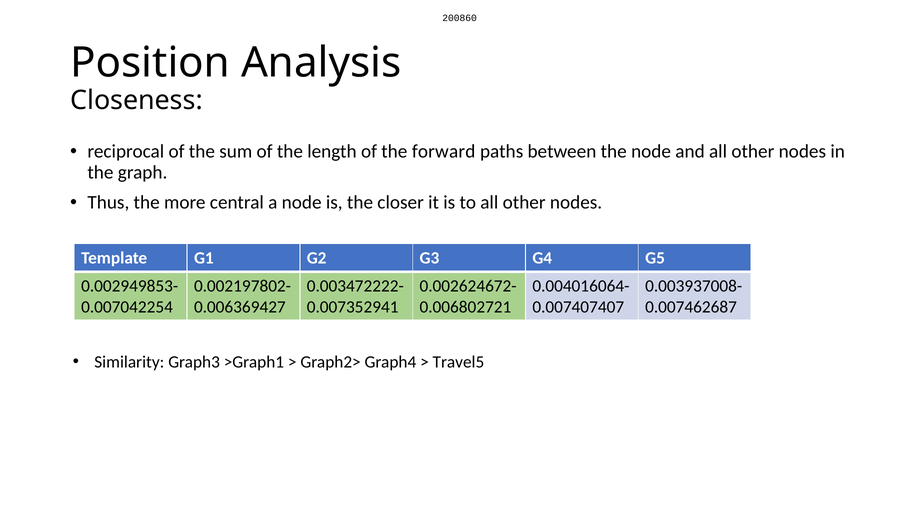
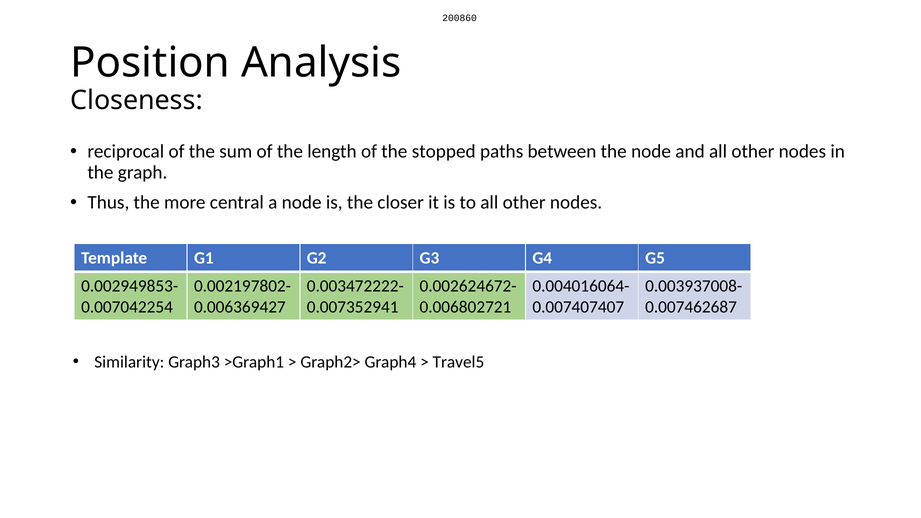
forward: forward -> stopped (444, 152)
